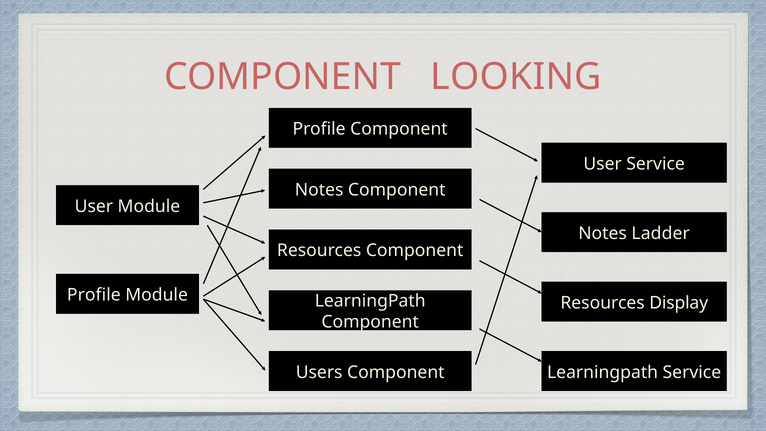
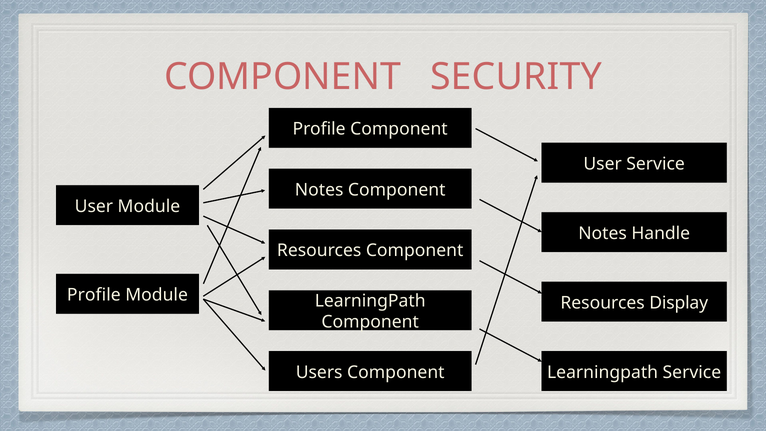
LOOKING: LOOKING -> SECURITY (516, 77)
Ladder: Ladder -> Handle (661, 233)
